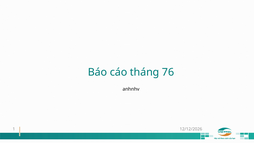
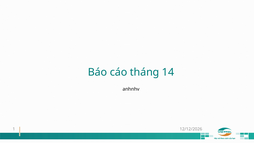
76: 76 -> 14 (168, 72)
